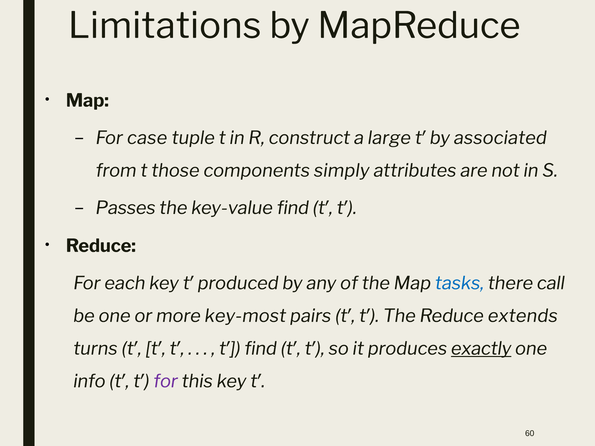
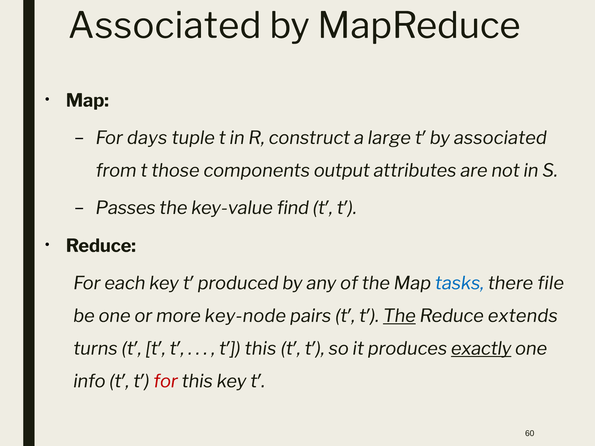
Limitations: Limitations -> Associated (165, 26)
case: case -> days (147, 138)
simply: simply -> output (342, 171)
call: call -> file (551, 283)
key-most: key-most -> key-node (245, 316)
The underline: none -> present (399, 316)
t′ find: find -> this (260, 349)
for colour: purple -> red (166, 382)
